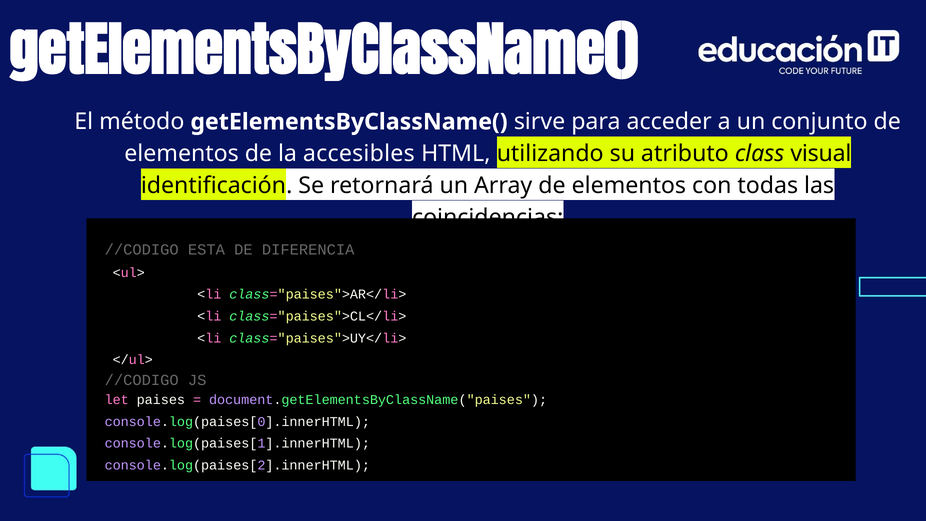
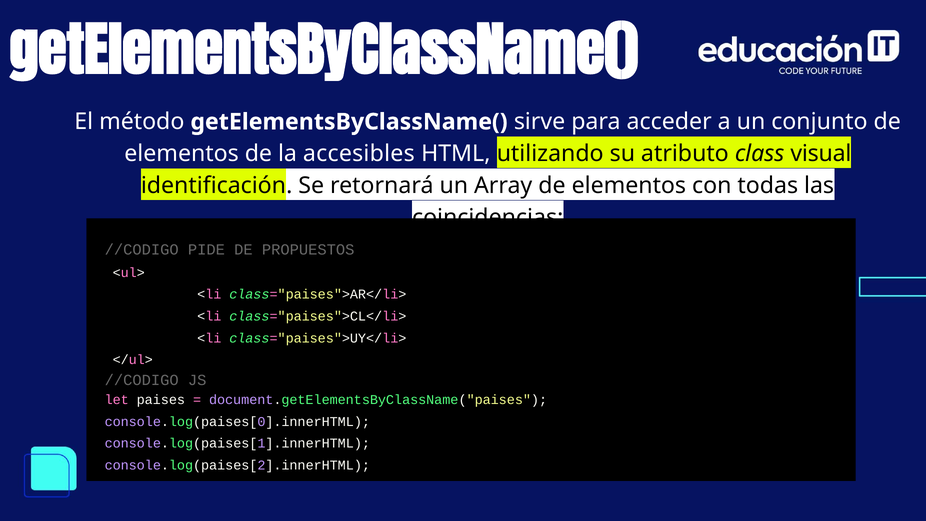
ESTA: ESTA -> PIDE (206, 250)
DIFERENCIA: DIFERENCIA -> PROPUESTOS (308, 250)
